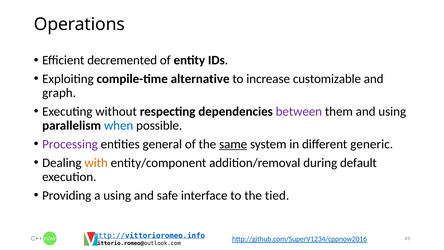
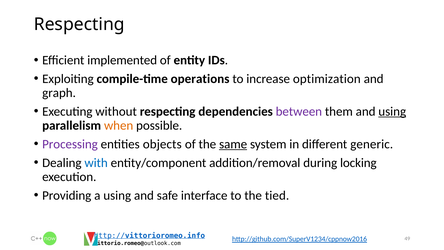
Operations: Operations -> Respecting (79, 24)
decremented: decremented -> implemented (122, 60)
alternative: alternative -> operations (200, 79)
customizable: customizable -> optimization (327, 79)
using underline: none -> present (392, 111)
when colour: blue -> orange (119, 125)
general: general -> objects (162, 144)
with colour: orange -> blue (96, 163)
default: default -> locking (358, 163)
